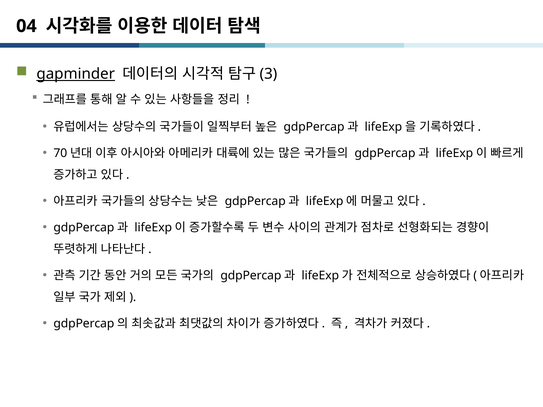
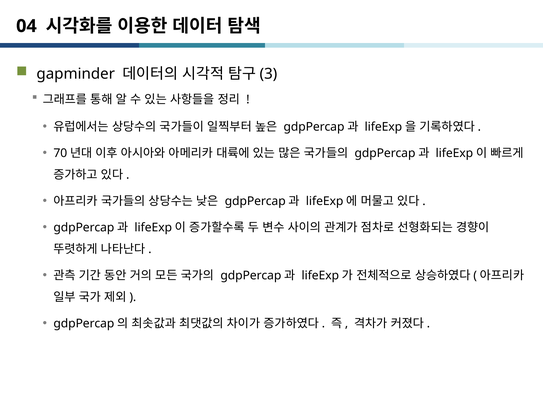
gapminder underline: present -> none (76, 74)
